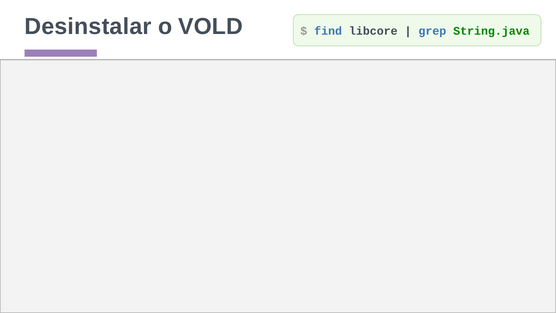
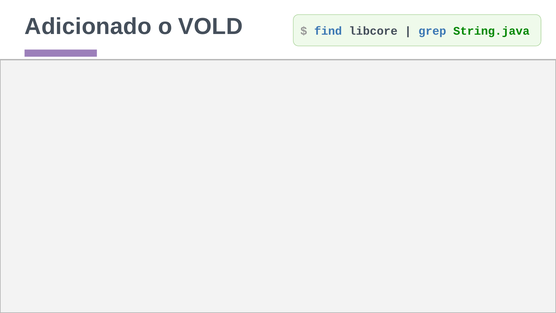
Desinstalar: Desinstalar -> Adicionado (88, 26)
